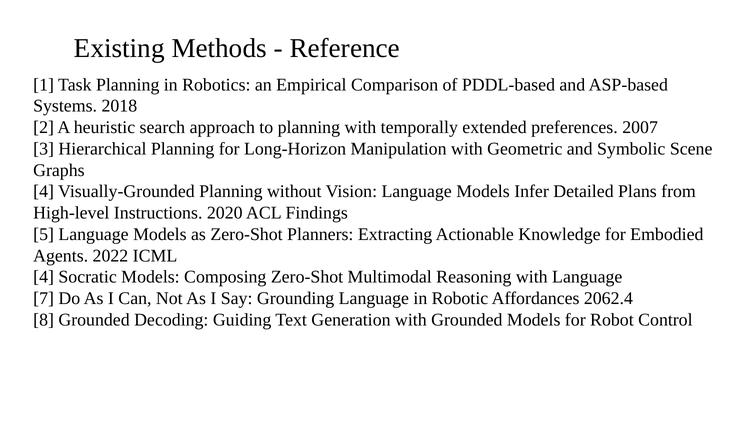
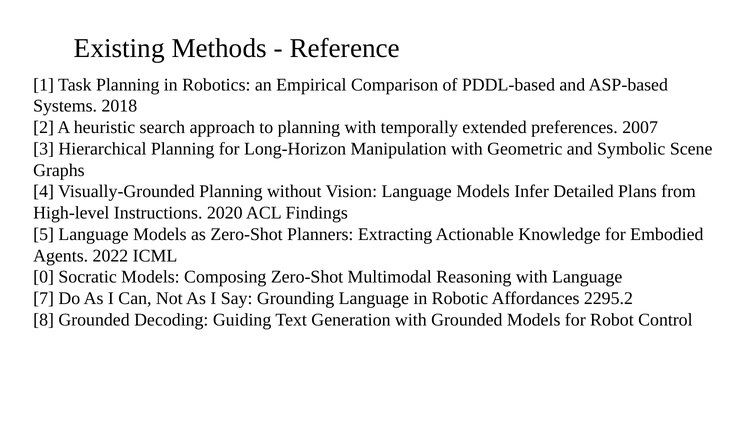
4: 4 -> 0 (44, 277)
2062.4: 2062.4 -> 2295.2 (608, 298)
